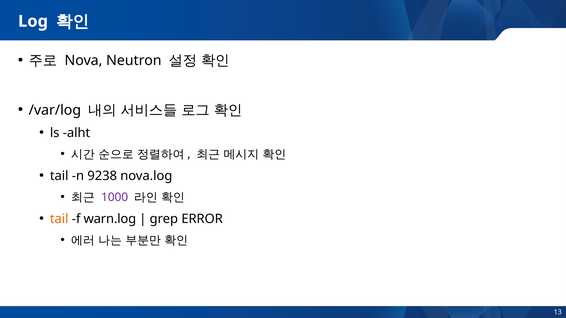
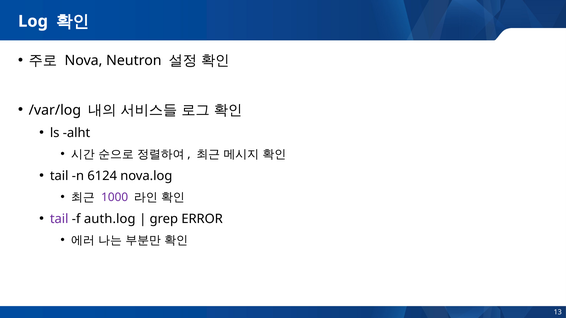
9238: 9238 -> 6124 (102, 176)
tail colour: orange -> purple (59, 219)
warn.log: warn.log -> auth.log (110, 219)
